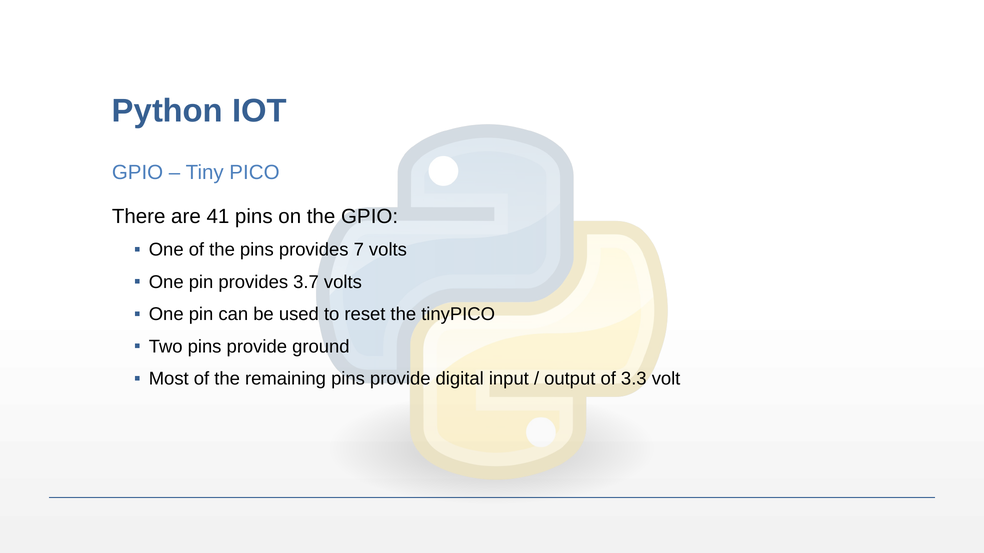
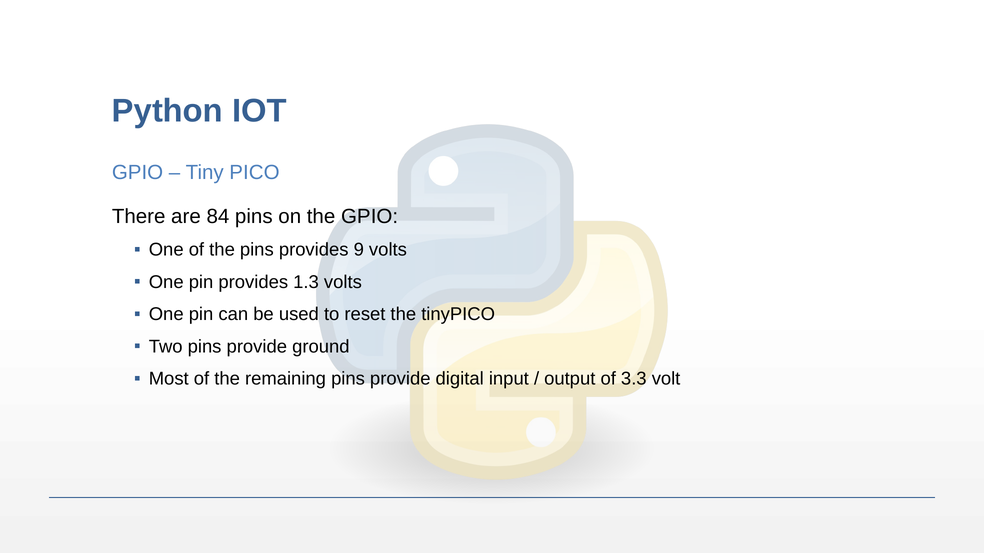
41: 41 -> 84 (218, 217)
7: 7 -> 9 (359, 250)
3.7: 3.7 -> 1.3 (306, 282)
